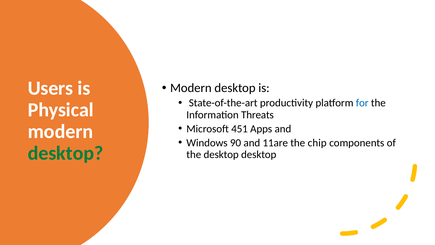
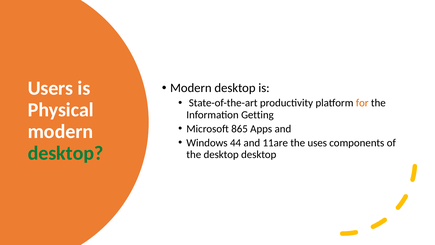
for colour: blue -> orange (362, 103)
Threats: Threats -> Getting (257, 115)
451: 451 -> 865 (240, 129)
90: 90 -> 44 (236, 143)
chip: chip -> uses (317, 143)
